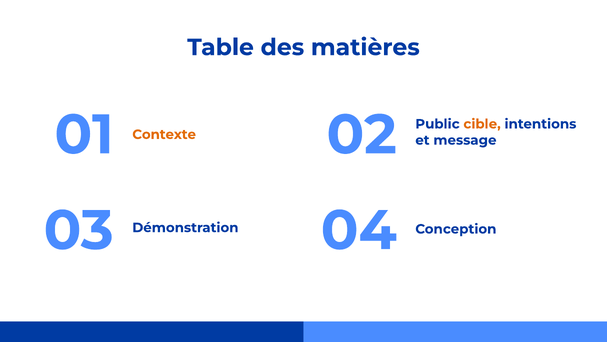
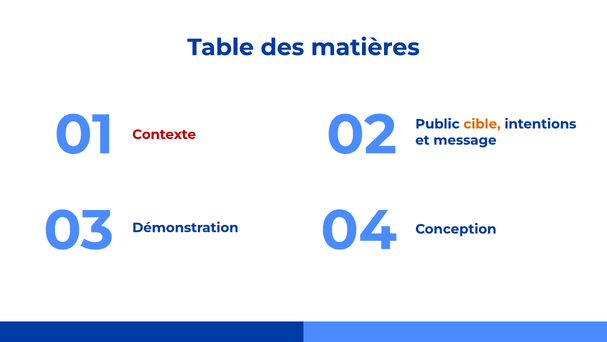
Contexte colour: orange -> red (164, 134)
